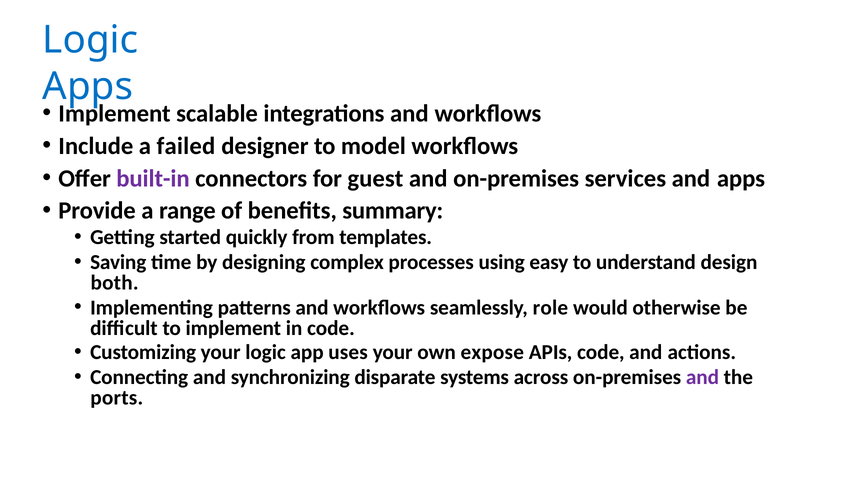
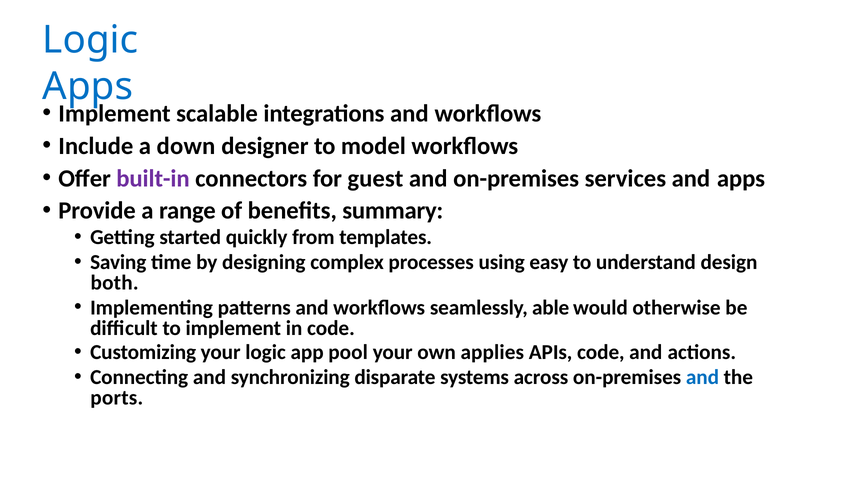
failed: failed -> down (186, 146)
role: role -> able (551, 308)
uses: uses -> pool (348, 352)
expose: expose -> applies (492, 352)
and colour: purple -> blue (702, 377)
